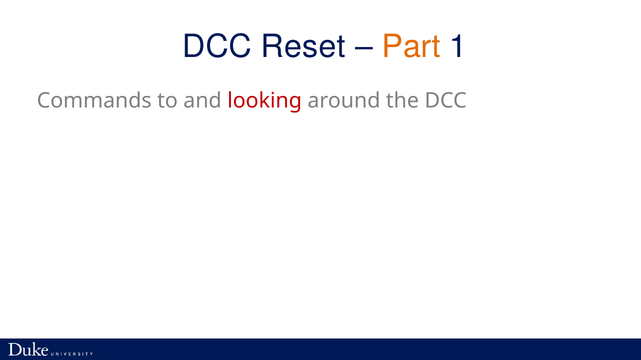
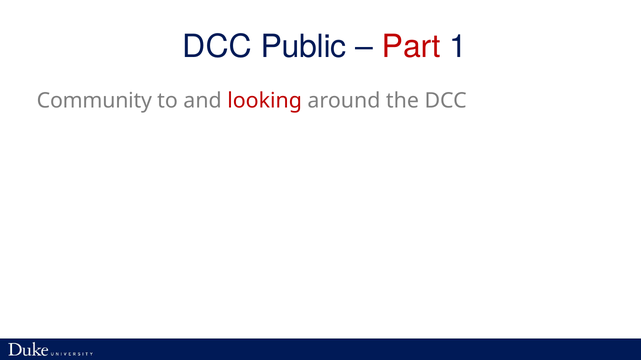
Reset: Reset -> Public (304, 47)
Part colour: orange -> red (411, 47)
Commands: Commands -> Community (94, 101)
